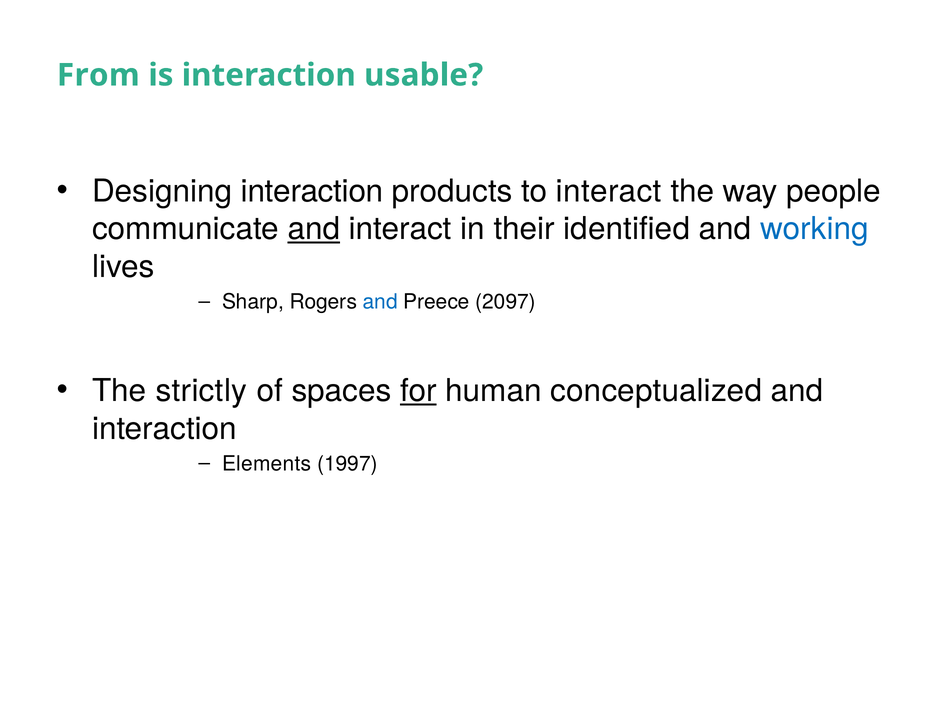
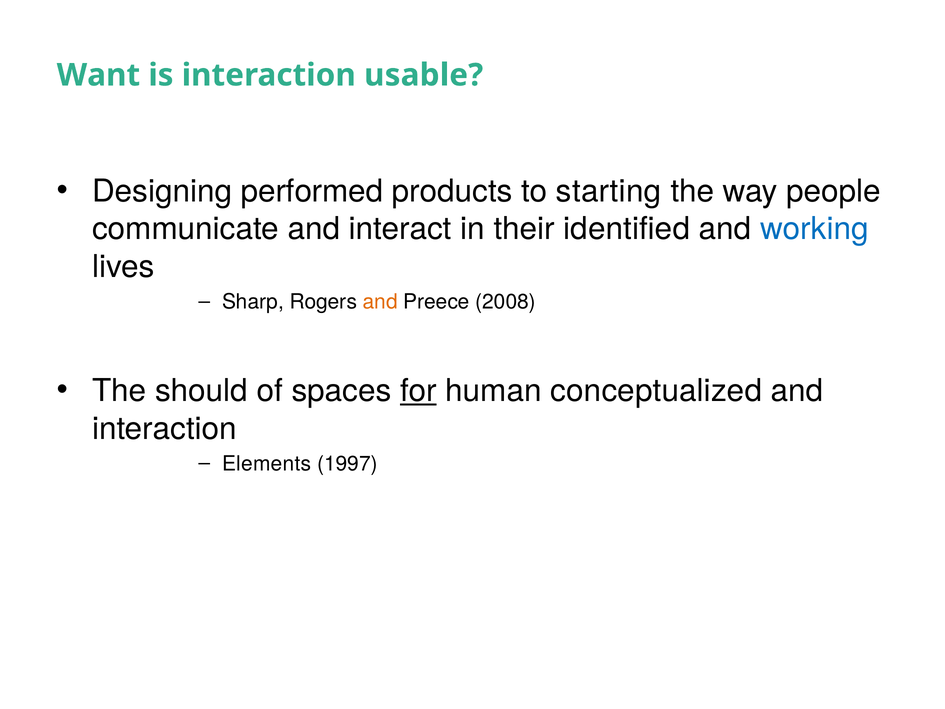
From: From -> Want (98, 75)
Designing interaction: interaction -> performed (312, 191)
to interact: interact -> starting (609, 191)
and underline: present -> none (314, 229)
and colour: blue -> orange (380, 302)
2097: 2097 -> 2008 (506, 302)
strictly: strictly -> should (202, 391)
